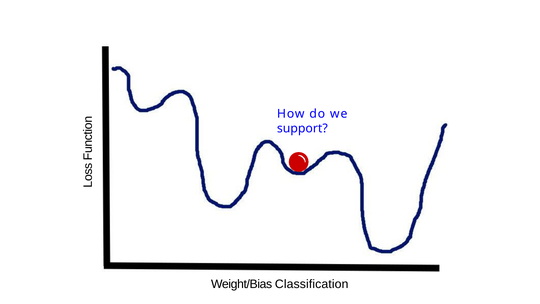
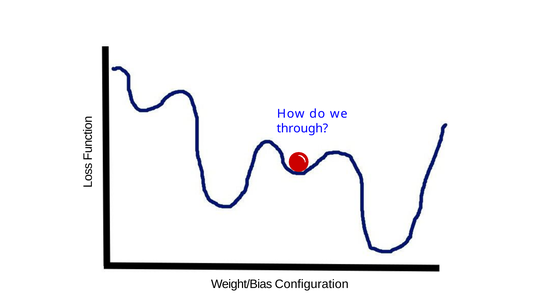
support: support -> through (302, 128)
Classification: Classification -> Configuration (312, 284)
